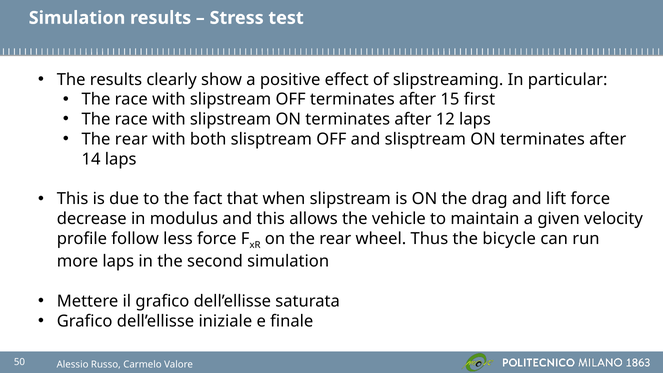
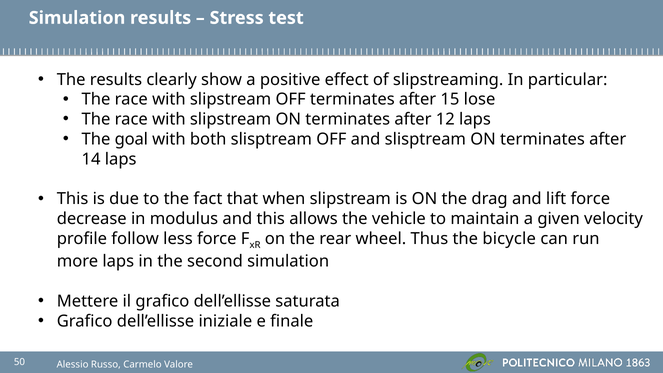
first: first -> lose (480, 99)
rear: rear -> goal (131, 139)
